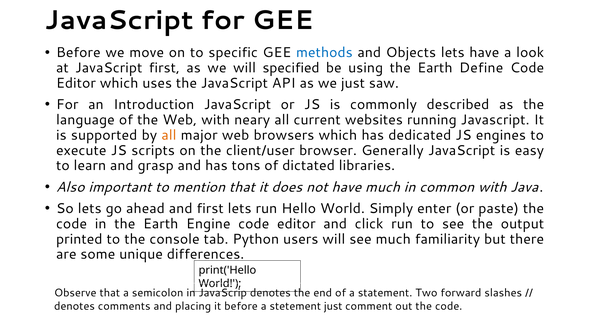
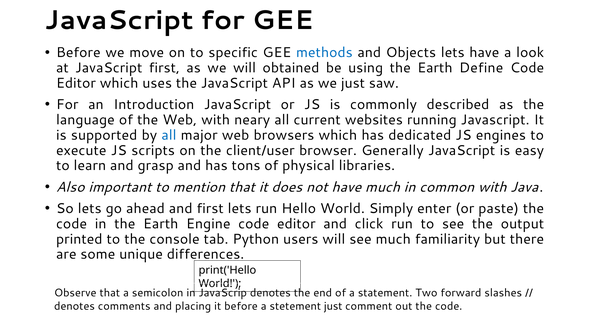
specified: specified -> obtained (291, 68)
all colour: orange -> blue (169, 135)
dictated: dictated -> physical (309, 166)
